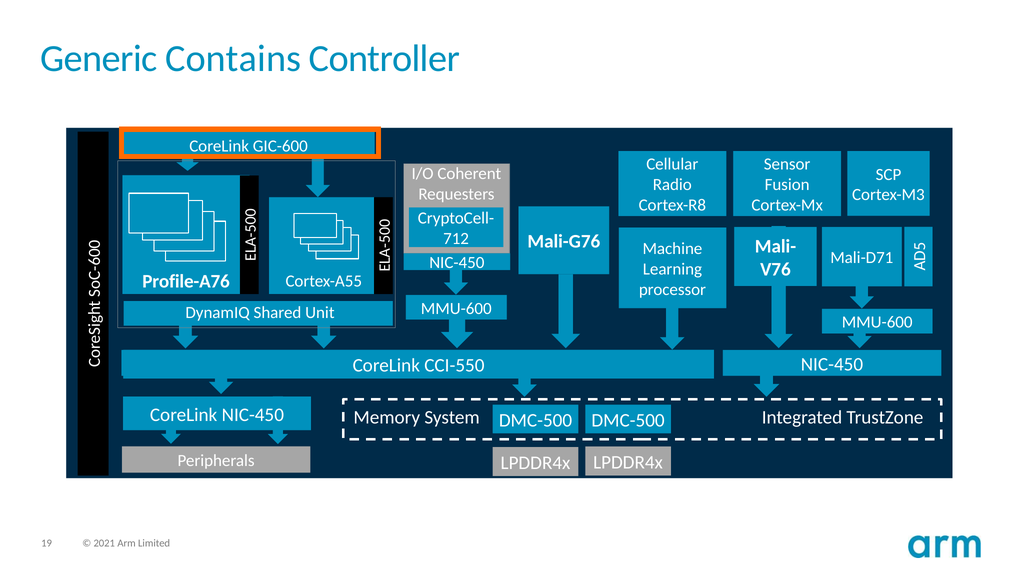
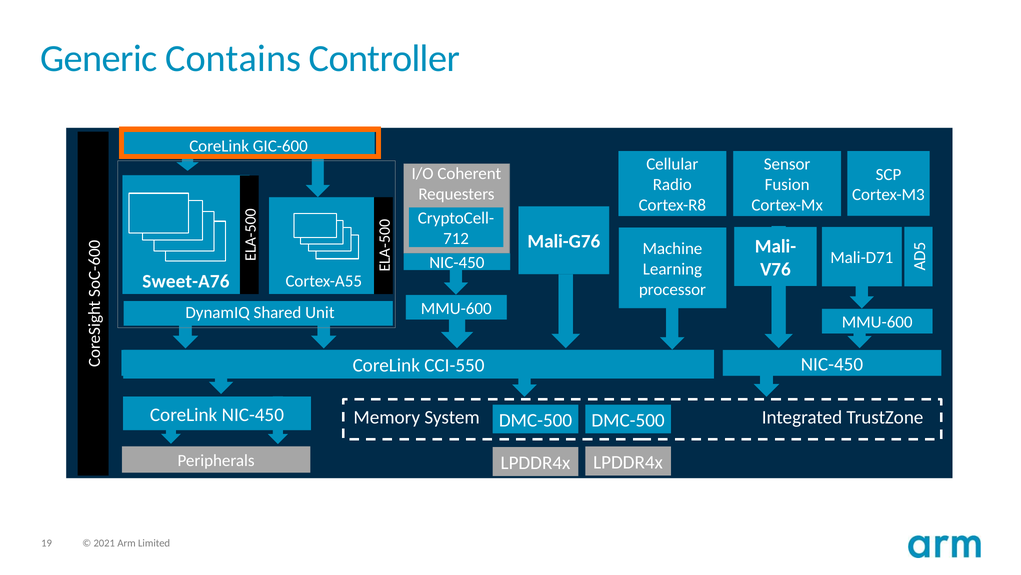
Profile-A76: Profile-A76 -> Sweet-A76 (186, 281)
